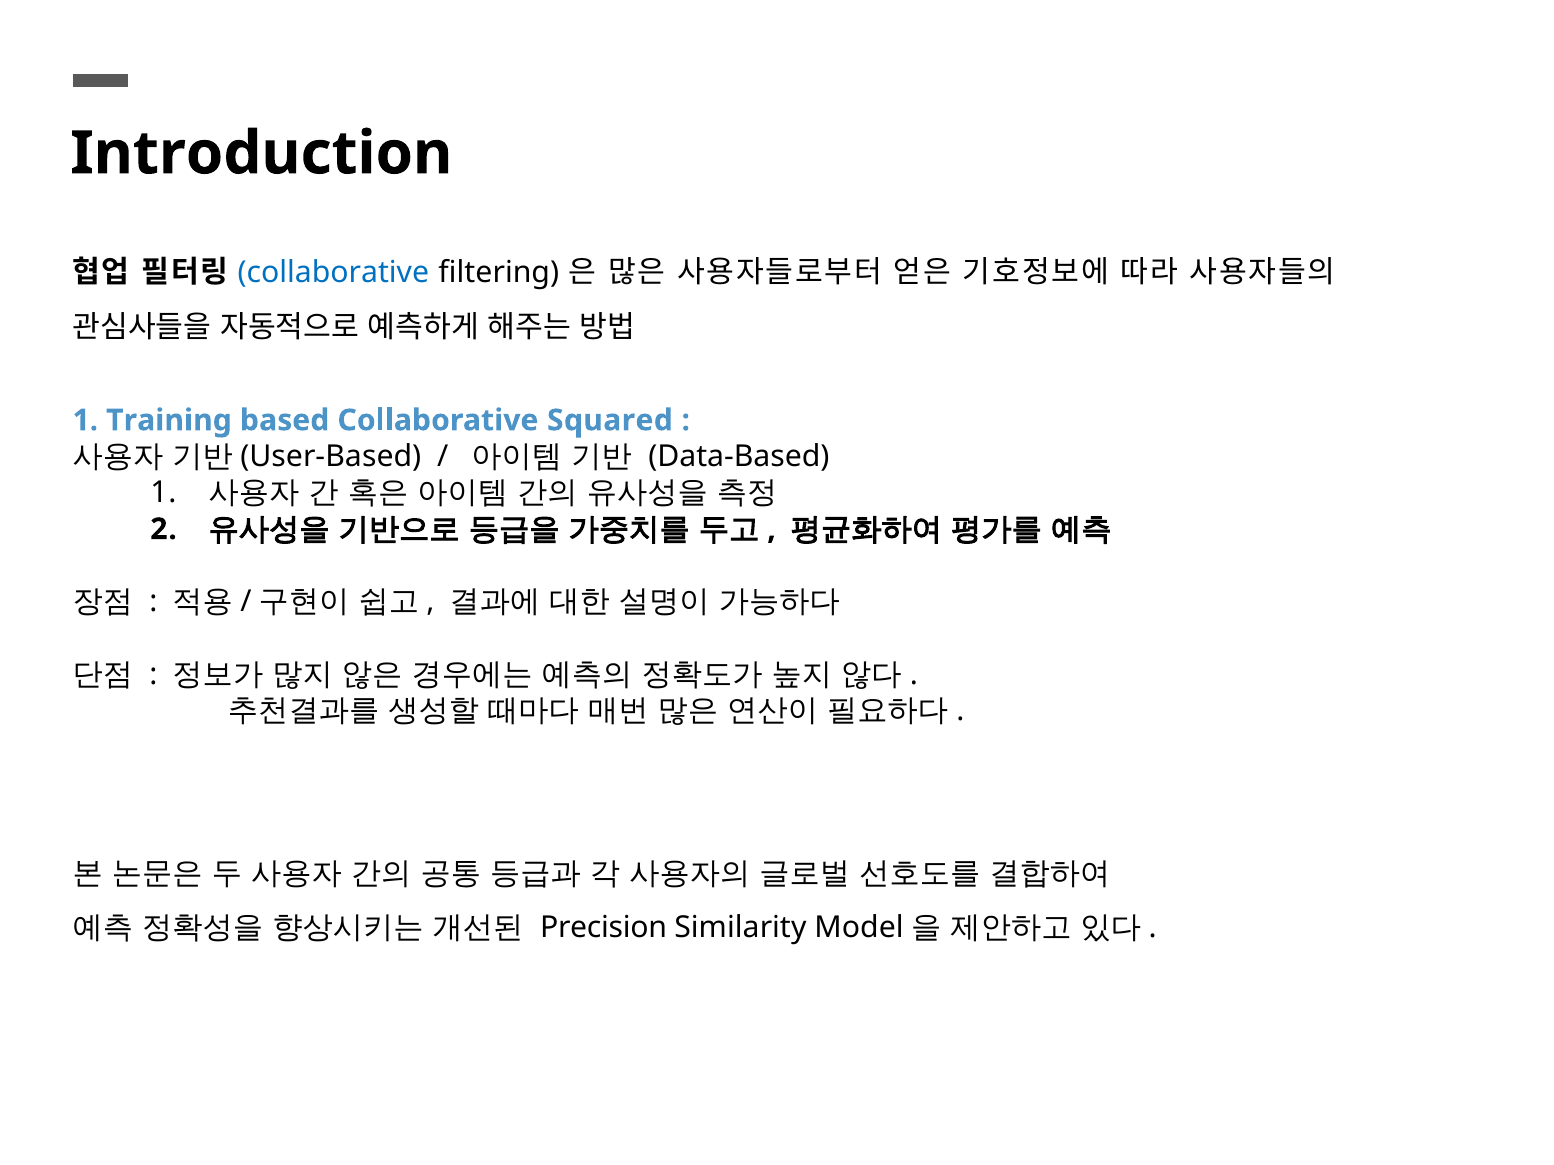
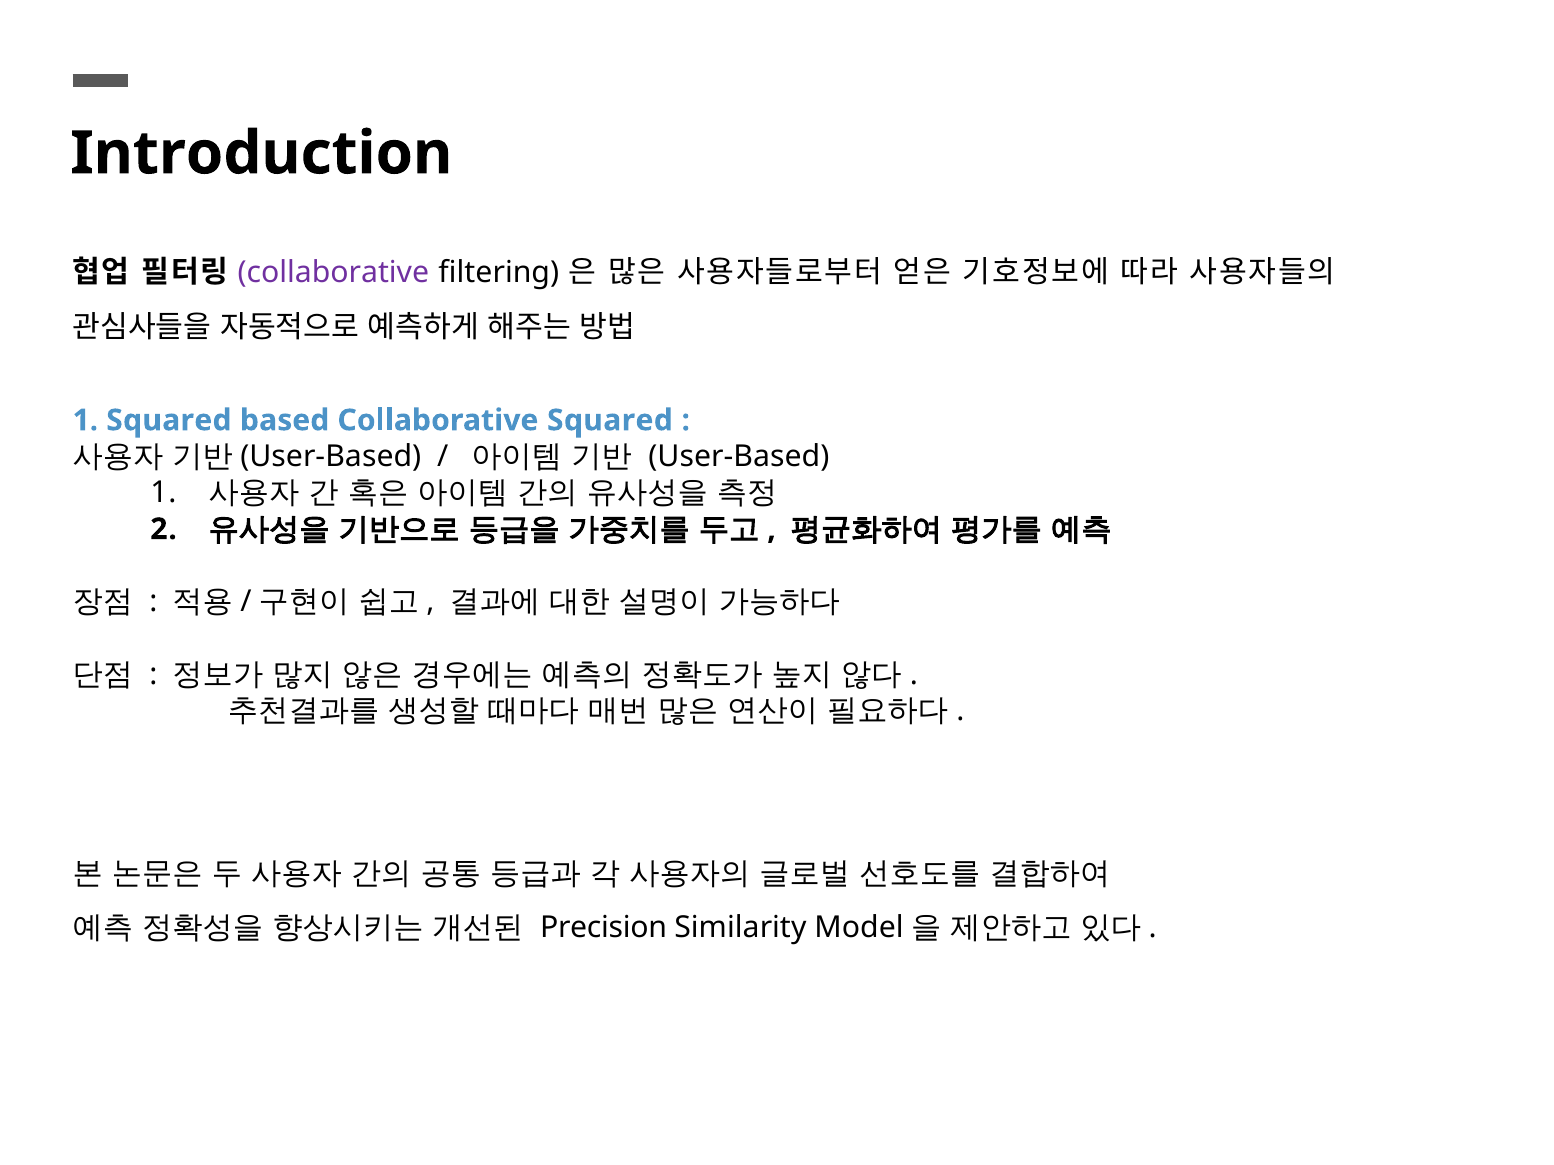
collaborative colour: blue -> purple (333, 273)
1 Training: Training -> Squared (169, 420)
Data-Based: Data-Based -> User-Based (739, 457)
